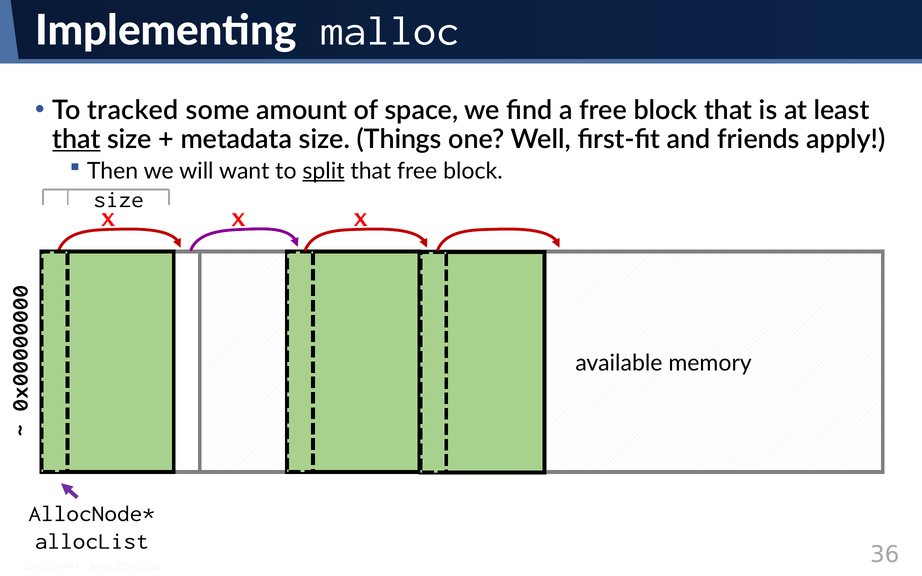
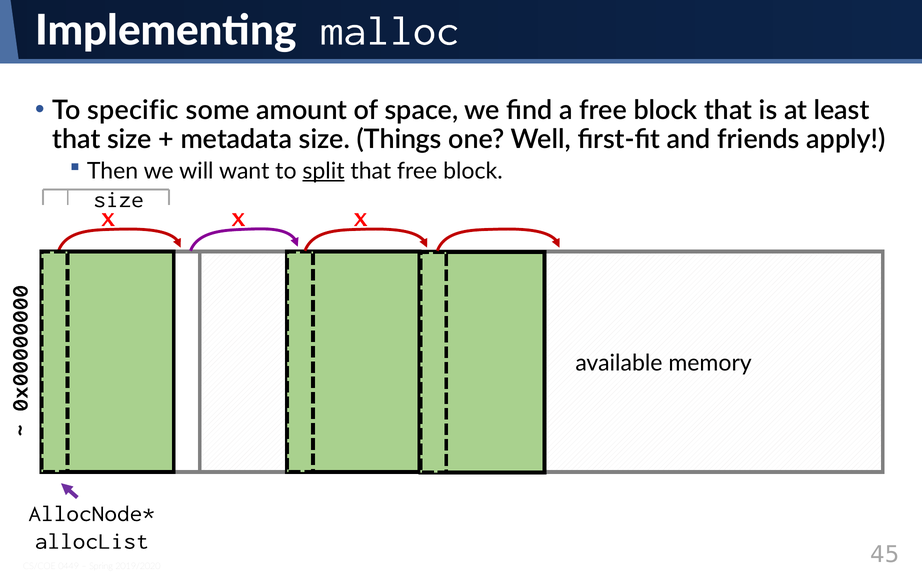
tracked: tracked -> specific (133, 110)
that underline: present -> none (76, 139)
36: 36 -> 45 (885, 555)
